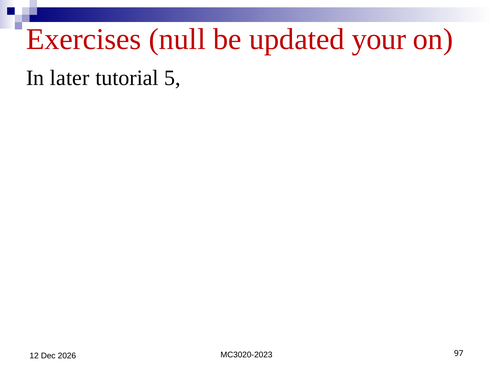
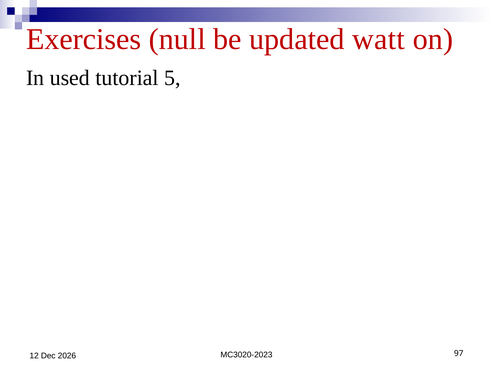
your: your -> watt (379, 39)
later: later -> used (70, 78)
